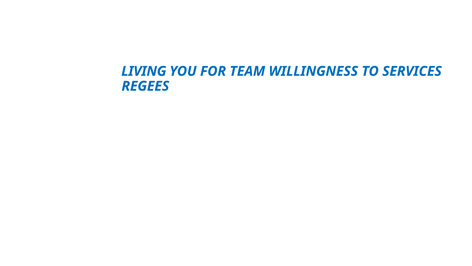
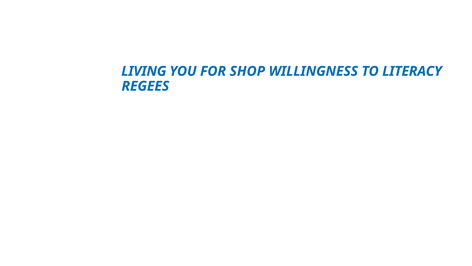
TEAM: TEAM -> SHOP (247, 71)
SERVICES: SERVICES -> LITERACY (412, 71)
